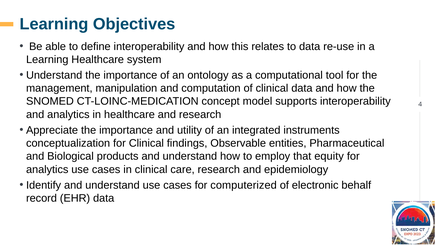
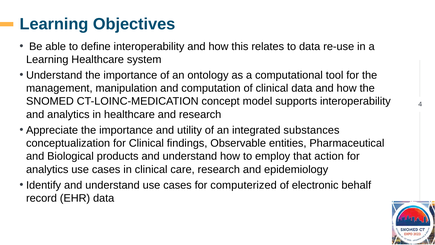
instruments: instruments -> substances (311, 130)
equity: equity -> action (329, 156)
